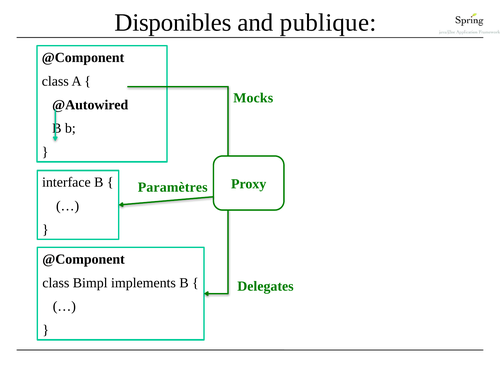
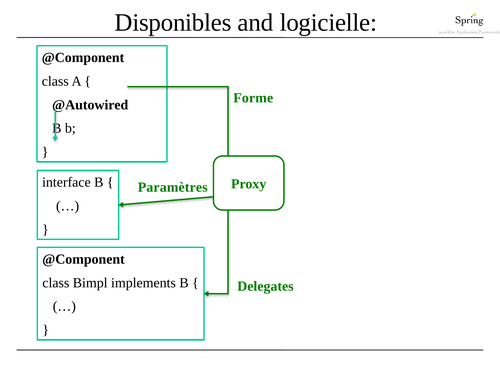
publique: publique -> logicielle (328, 23)
Mocks: Mocks -> Forme (253, 98)
